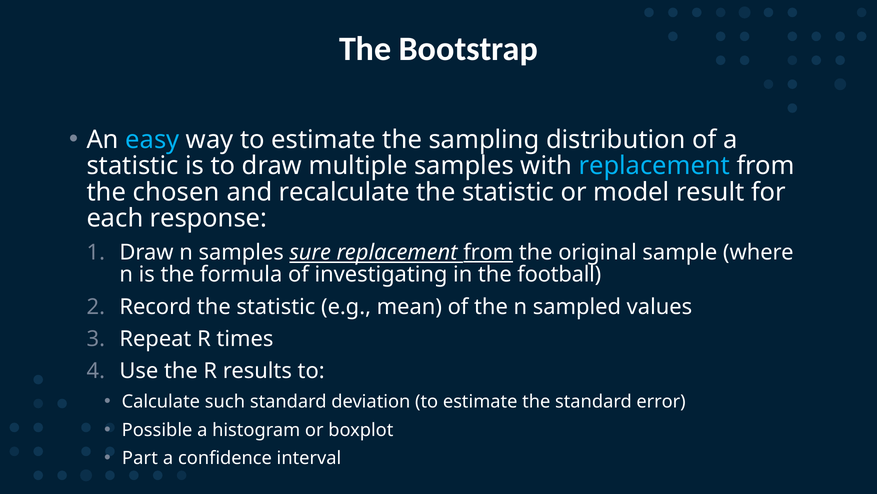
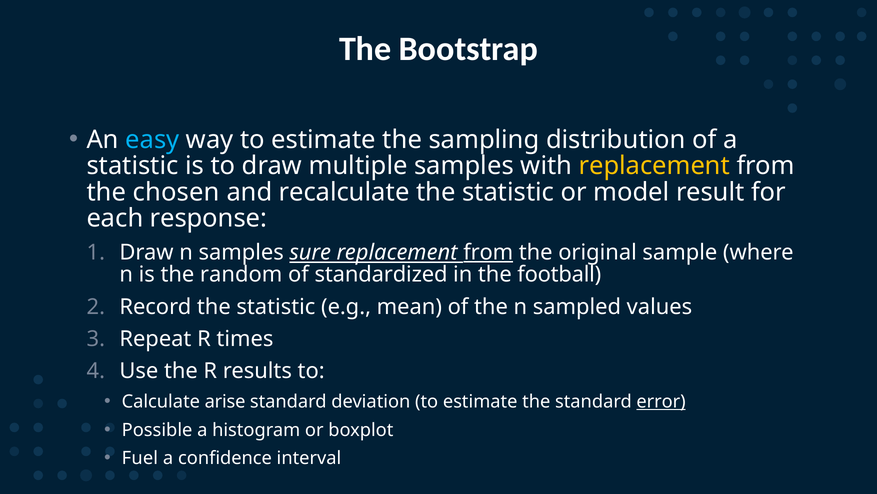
replacement colour: light blue -> yellow (654, 166)
formula: formula -> random (241, 274)
investigating: investigating -> standardized (381, 274)
such: such -> arise (225, 401)
error underline: none -> present (661, 401)
Part: Part -> Fuel (140, 458)
